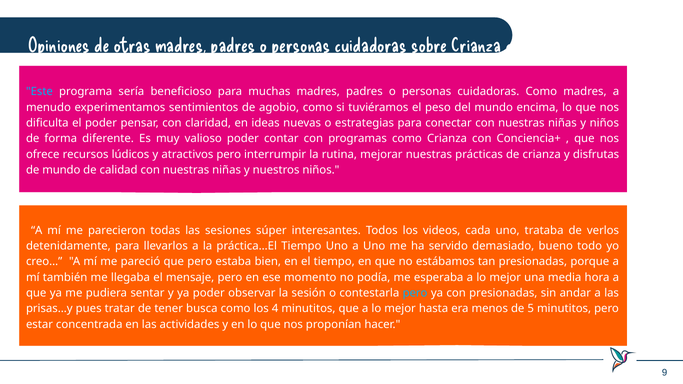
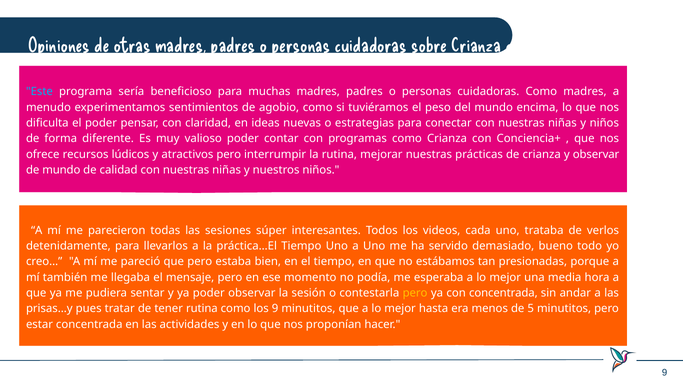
y disfrutas: disfrutas -> observar (596, 154)
pero colour: light blue -> yellow (415, 293)
con presionadas: presionadas -> concentrada (503, 293)
tener busca: busca -> rutina (202, 309)
los 4: 4 -> 9 (275, 309)
